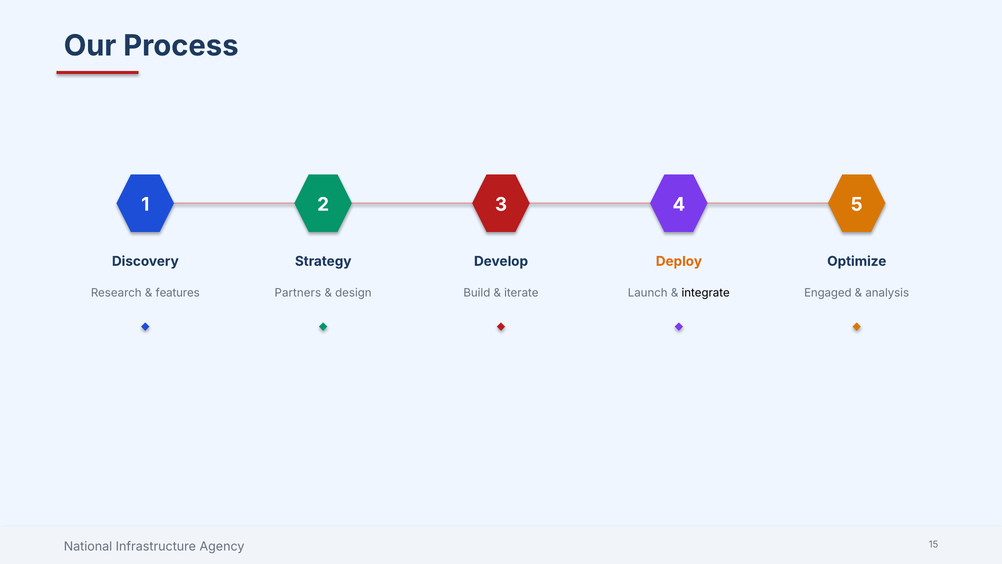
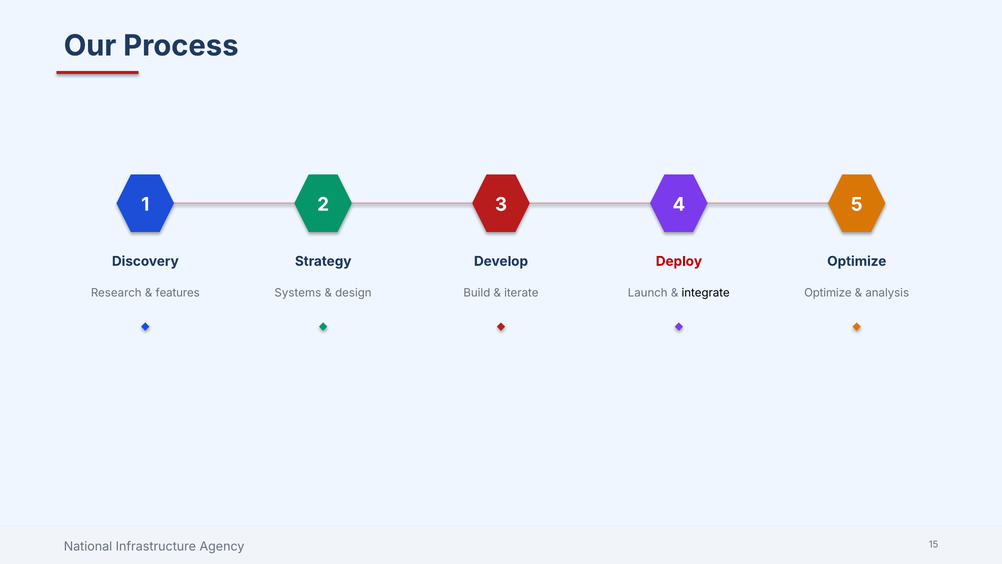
Deploy colour: orange -> red (679, 261)
Partners: Partners -> Systems (298, 293)
Engaged: Engaged -> Optimize (828, 293)
